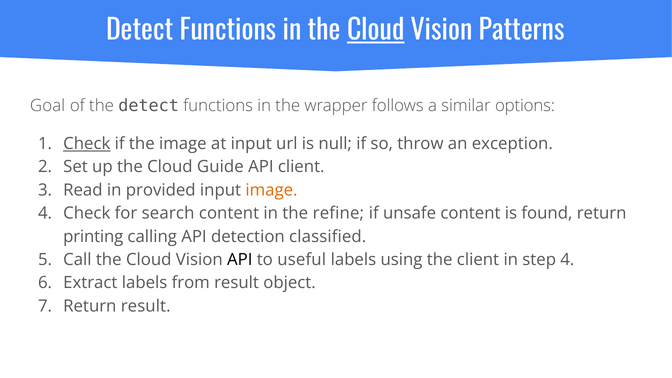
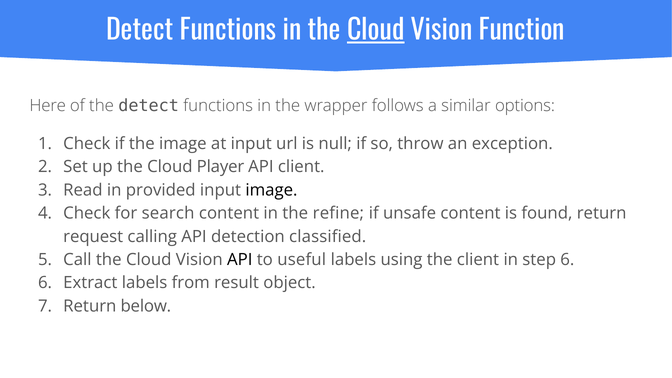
Patterns: Patterns -> Function (522, 30)
Goal: Goal -> Here (48, 106)
Check underline: present -> none (87, 144)
Guide: Guide -> Player (220, 167)
image colour: orange -> black (271, 190)
printing: printing -> request (93, 236)
step 4: 4 -> 6 (567, 260)
Return result: result -> below (146, 306)
